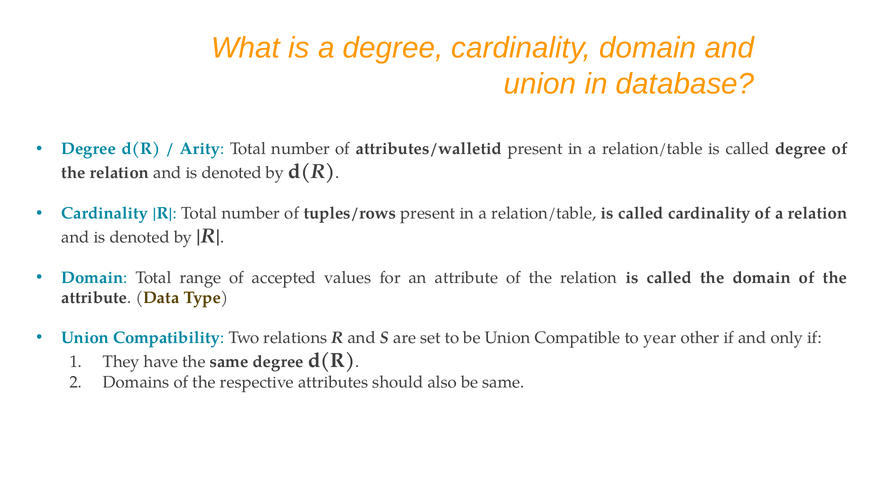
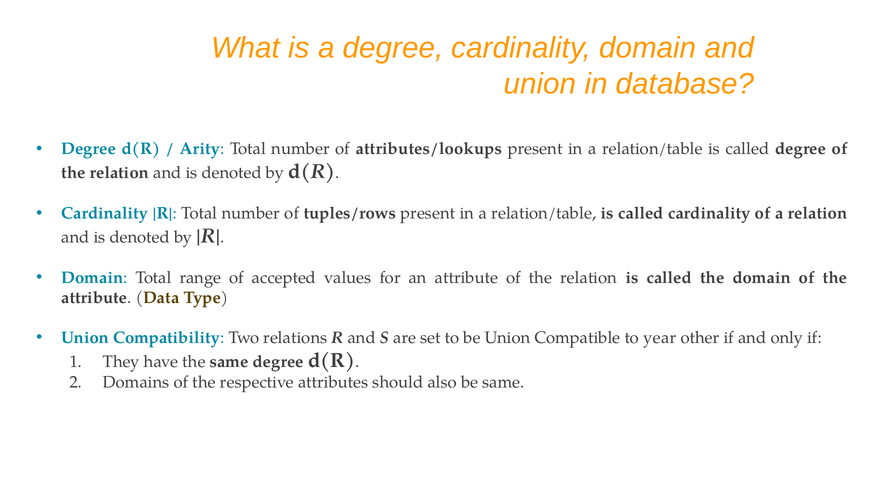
attributes/walletid: attributes/walletid -> attributes/lookups (429, 149)
